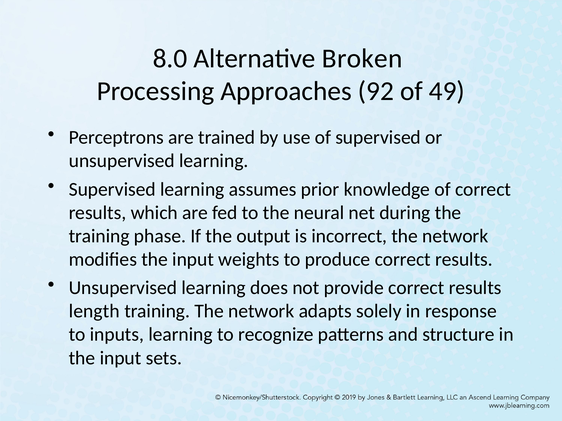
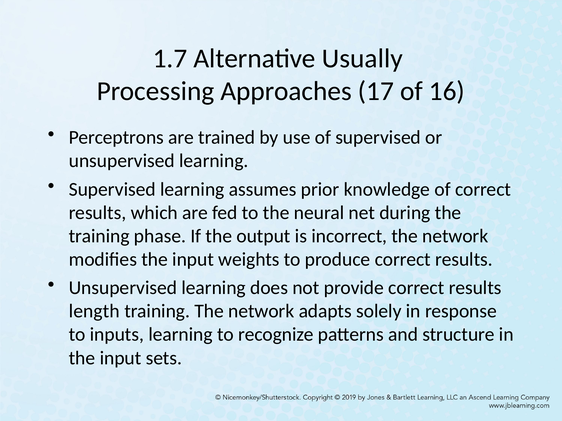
8.0: 8.0 -> 1.7 (170, 59)
Broken: Broken -> Usually (362, 59)
92: 92 -> 17 (376, 91)
49: 49 -> 16 (447, 91)
